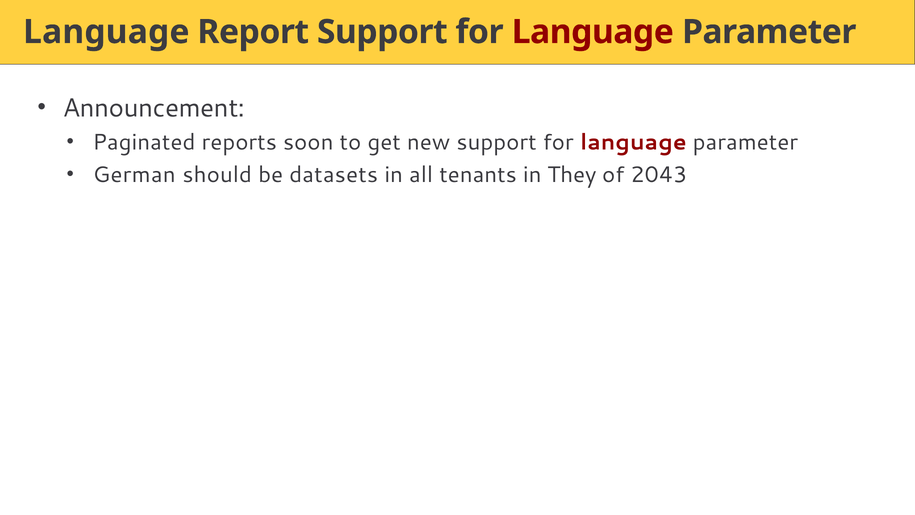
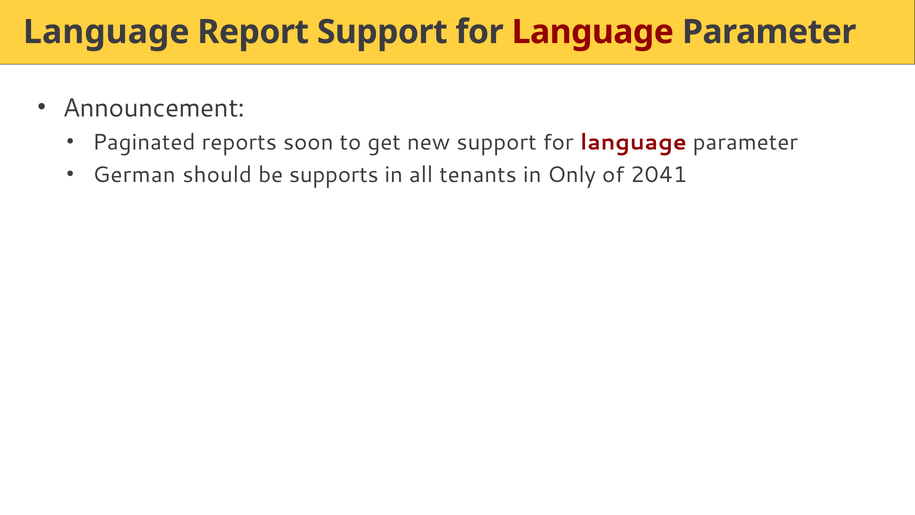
datasets: datasets -> supports (334, 175)
They: They -> Only (572, 175)
2043: 2043 -> 2041 (659, 175)
